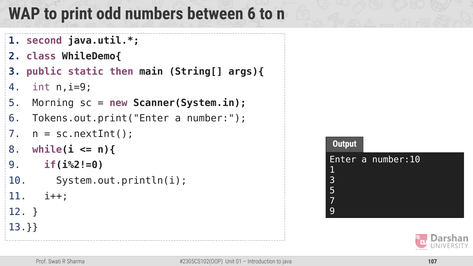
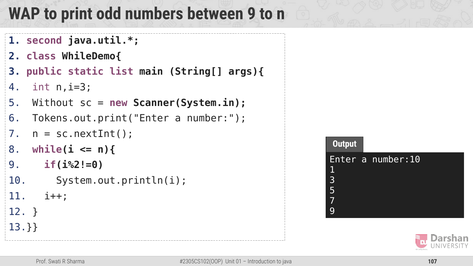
between 6: 6 -> 9 (251, 14)
then: then -> list (121, 72)
n,i=9: n,i=9 -> n,i=3 (74, 87)
Morning: Morning -> Without (53, 103)
